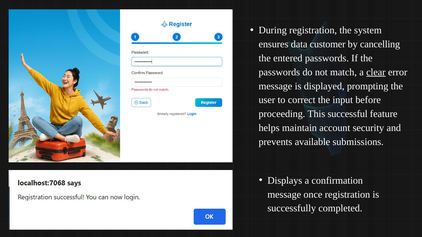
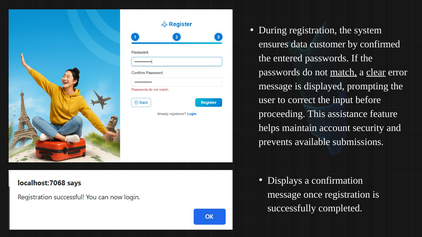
cancelling: cancelling -> confirmed (380, 44)
match underline: none -> present (343, 72)
successful: successful -> assistance (348, 114)
